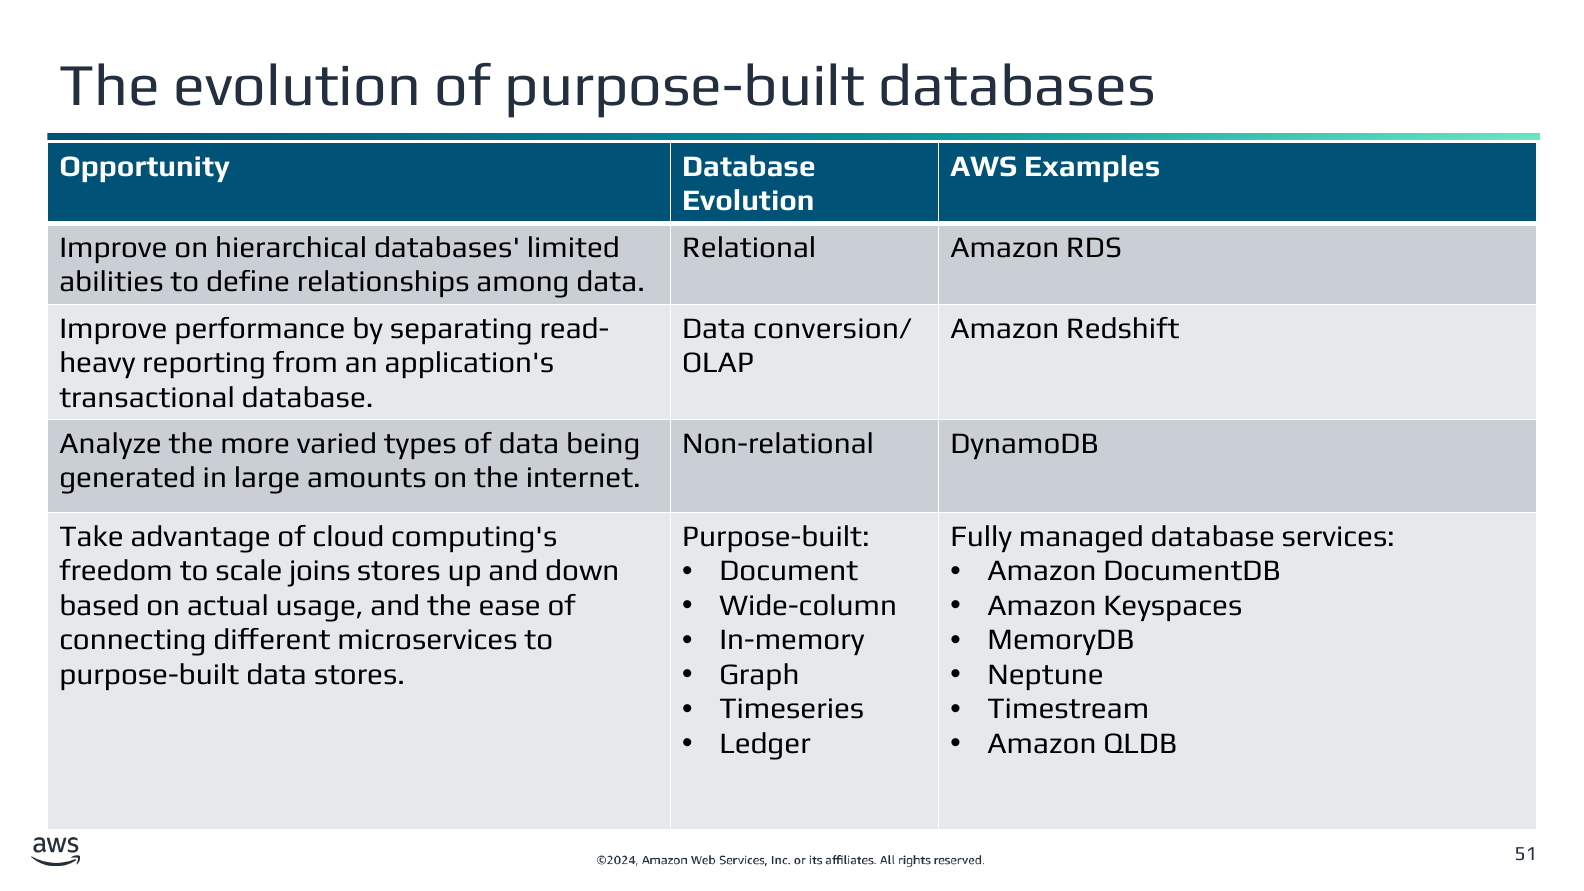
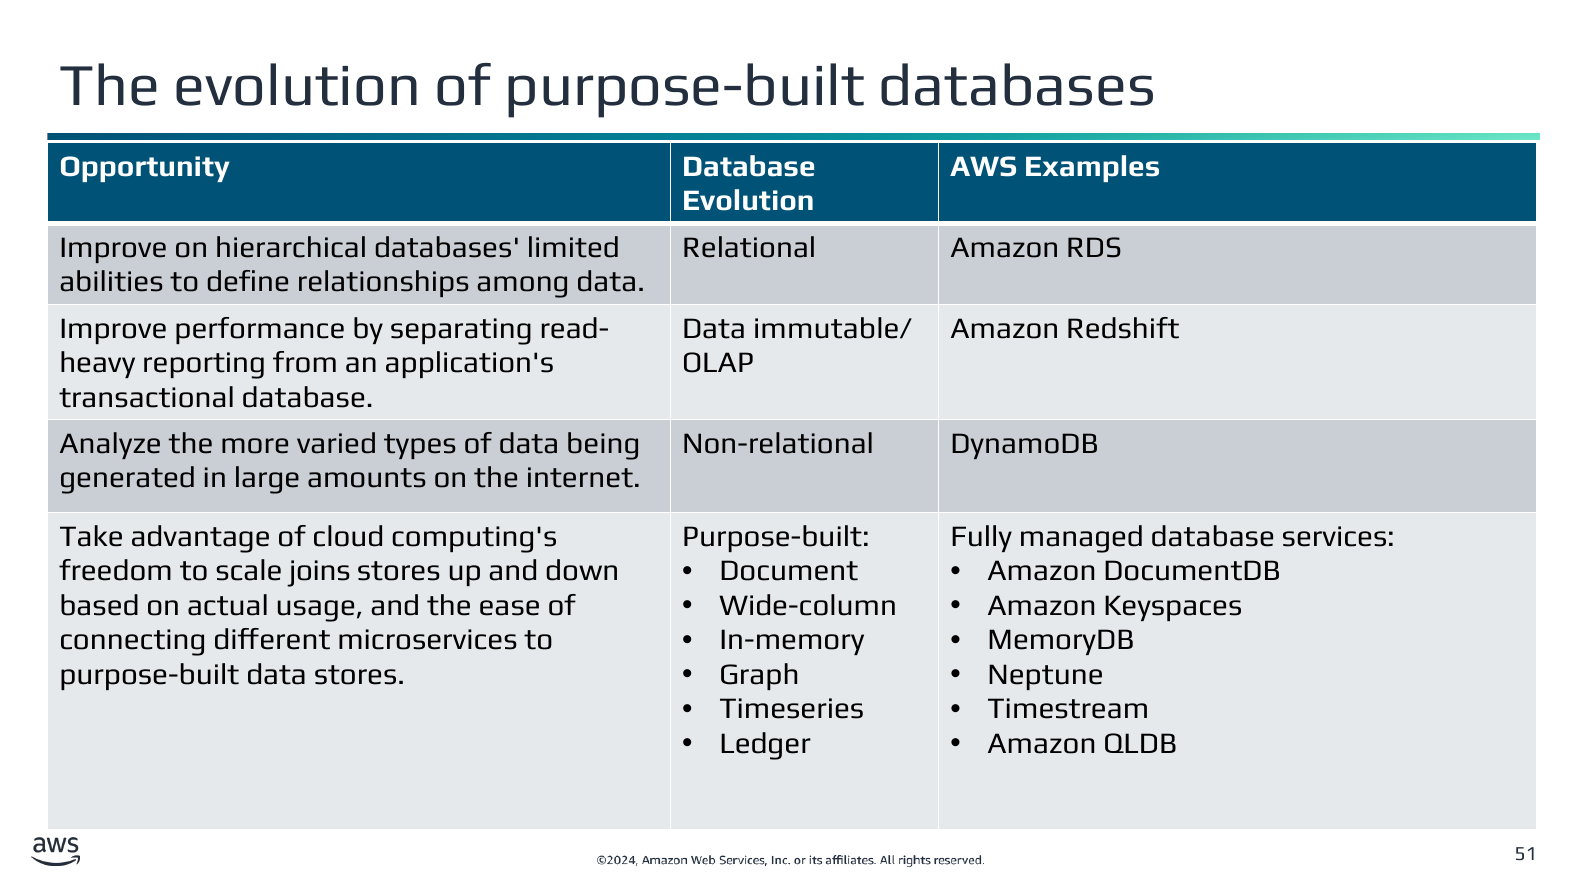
conversion/: conversion/ -> immutable/ (833, 328)
